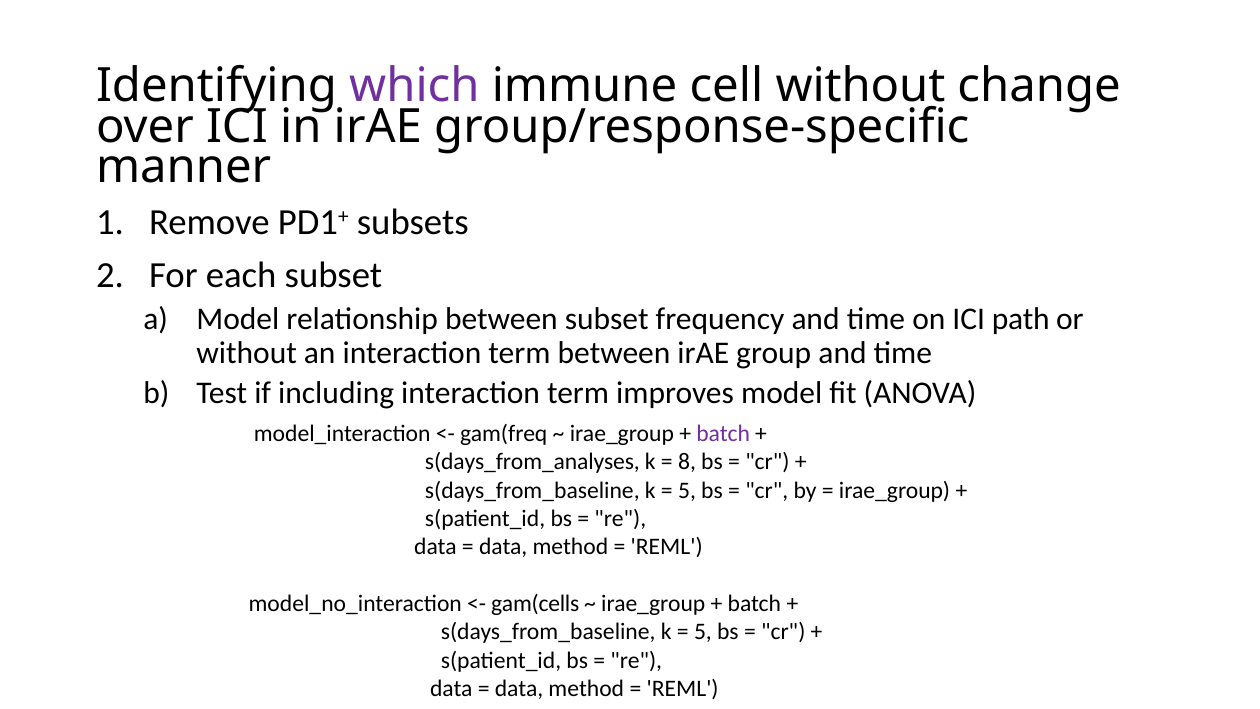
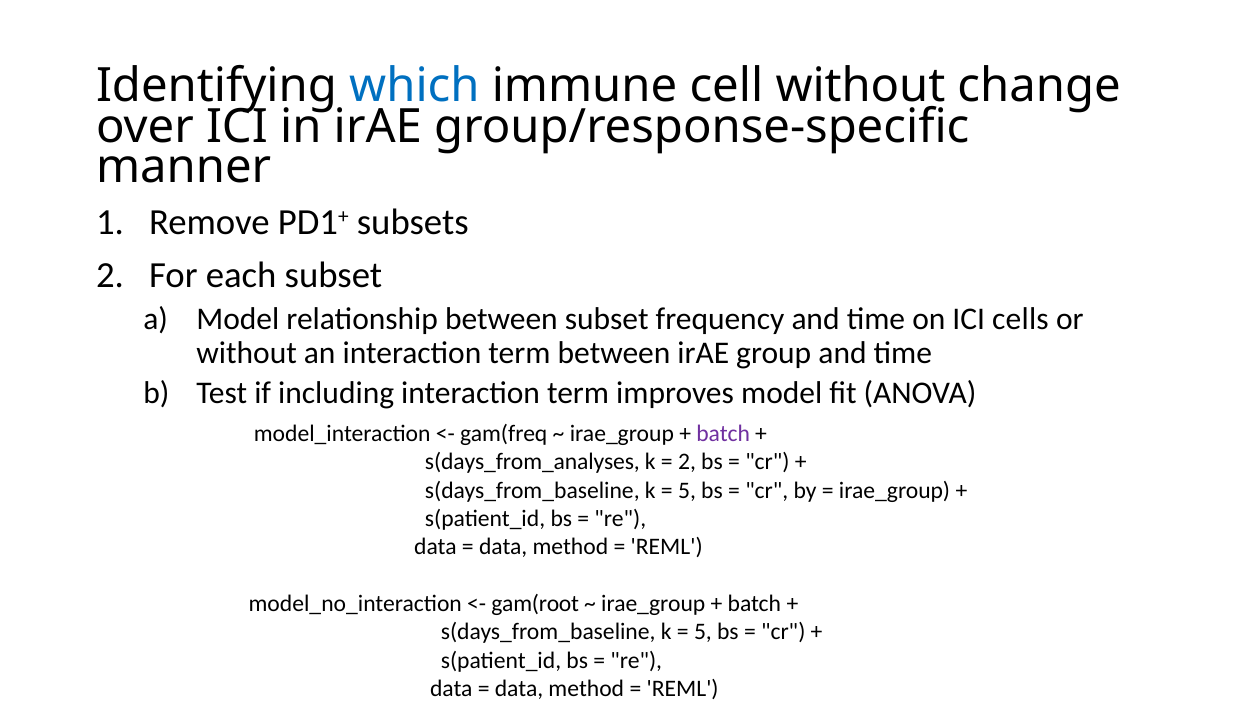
which colour: purple -> blue (414, 86)
path: path -> cells (1020, 319)
8: 8 -> 2 (687, 462)
gam(cells: gam(cells -> gam(root (535, 603)
